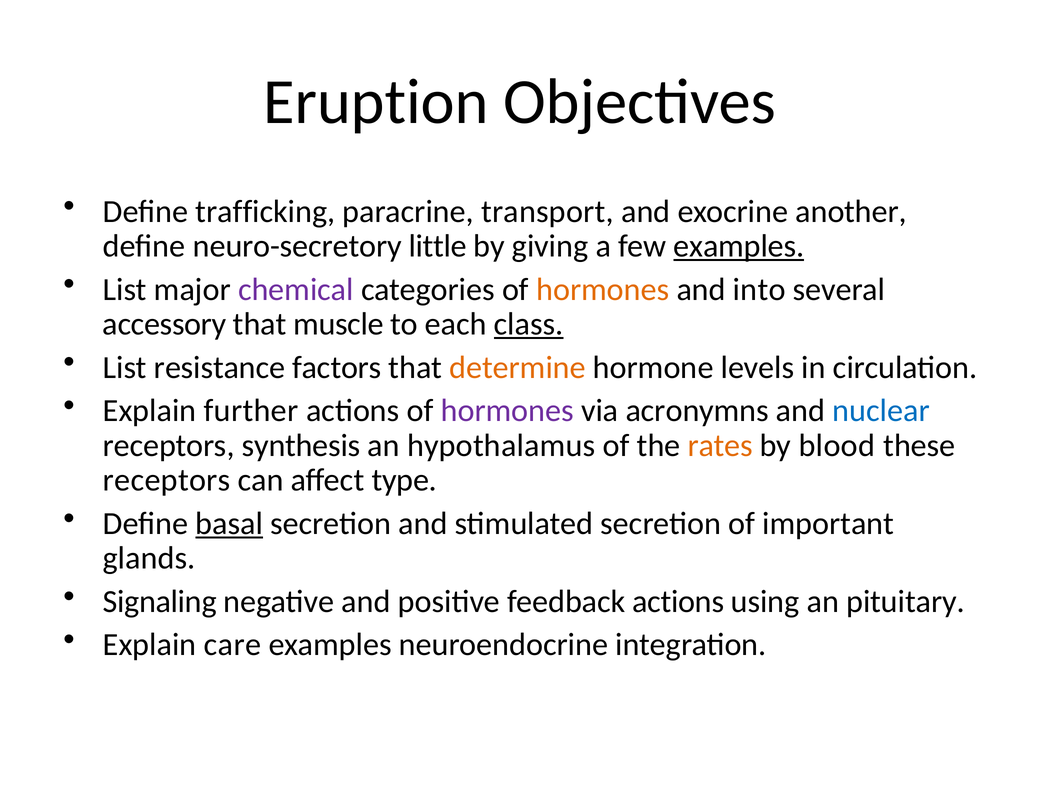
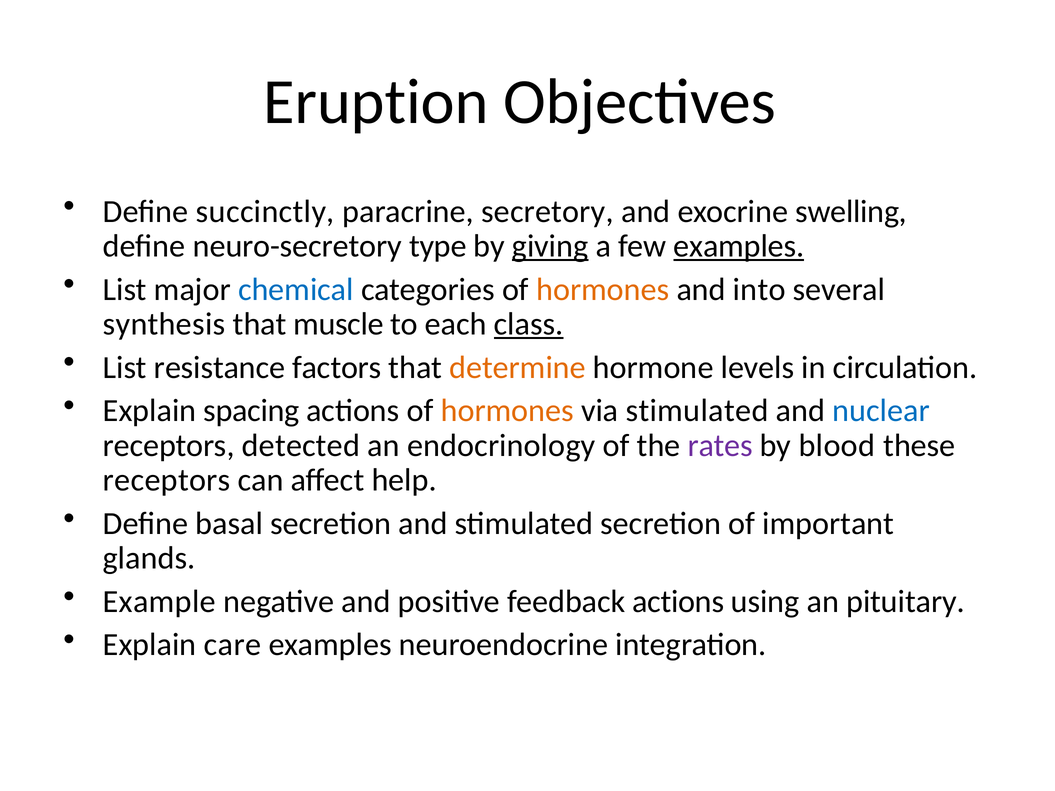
trafficking: trafficking -> succinctly (265, 211)
transport: transport -> secretory (547, 211)
another: another -> swelling (851, 211)
little: little -> type (438, 246)
giving underline: none -> present (550, 246)
chemical colour: purple -> blue (296, 290)
accessory: accessory -> synthesis (164, 324)
further: further -> spacing (251, 411)
hormones colour: purple -> orange (507, 411)
via acronymns: acronymns -> stimulated (697, 411)
synthesis: synthesis -> detected (301, 446)
hypothalamus: hypothalamus -> endocrinology (501, 446)
rates colour: orange -> purple (720, 446)
type: type -> help (404, 480)
basal underline: present -> none (229, 524)
Signaling: Signaling -> Example (159, 602)
